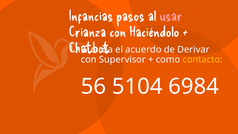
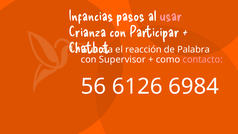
Haciéndolo: Haciéndolo -> Participar (154, 32)
acuerdo: acuerdo -> reacción (143, 49)
Derivar: Derivar -> Palabra (193, 49)
contacto colour: yellow -> pink (203, 59)
5104: 5104 -> 6126 (137, 86)
